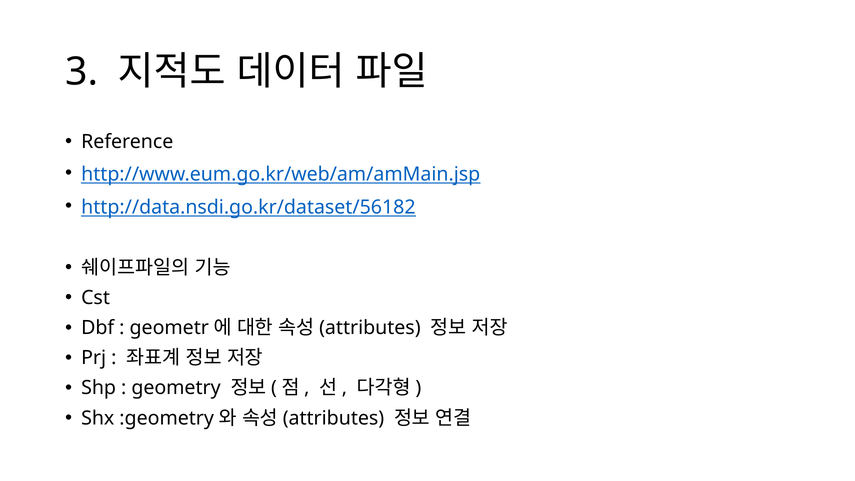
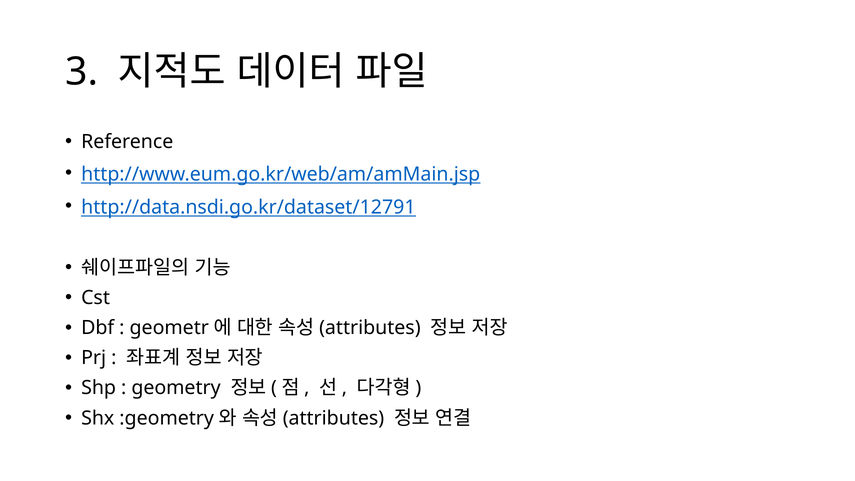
http://data.nsdi.go.kr/dataset/56182: http://data.nsdi.go.kr/dataset/56182 -> http://data.nsdi.go.kr/dataset/12791 (248, 207)
